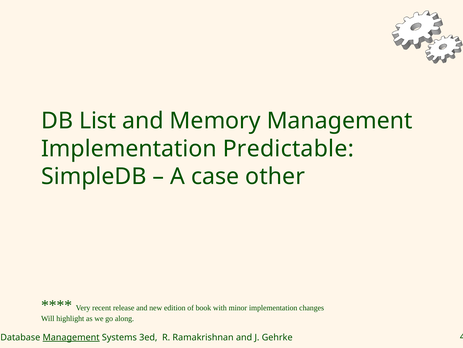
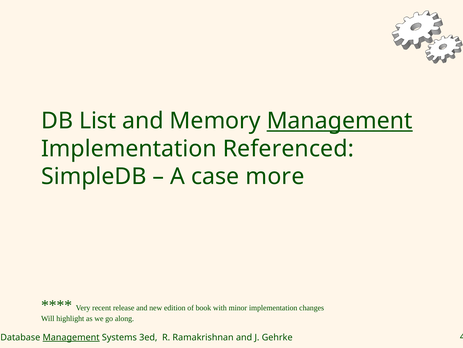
Management underline: none -> present (340, 121)
Predictable: Predictable -> Referenced (288, 148)
other: other -> more (275, 176)
